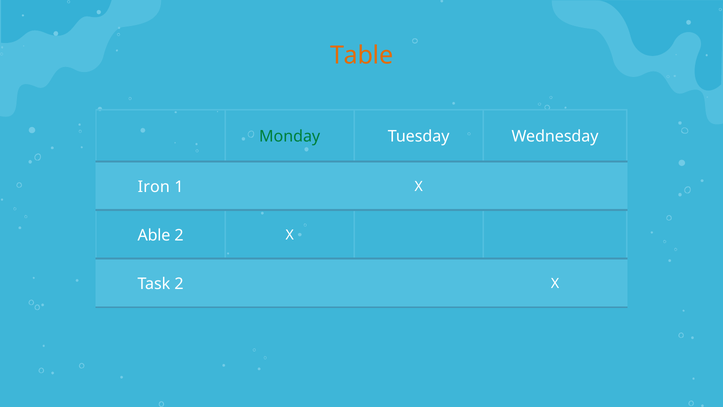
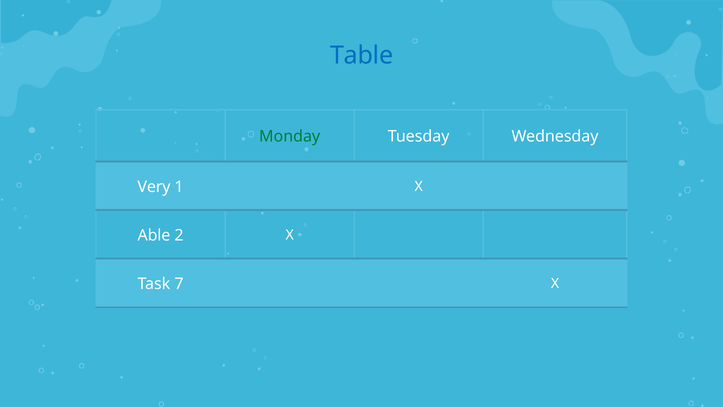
Table colour: orange -> blue (362, 56)
Iron: Iron -> Very (154, 187)
Task 2: 2 -> 7 (179, 284)
